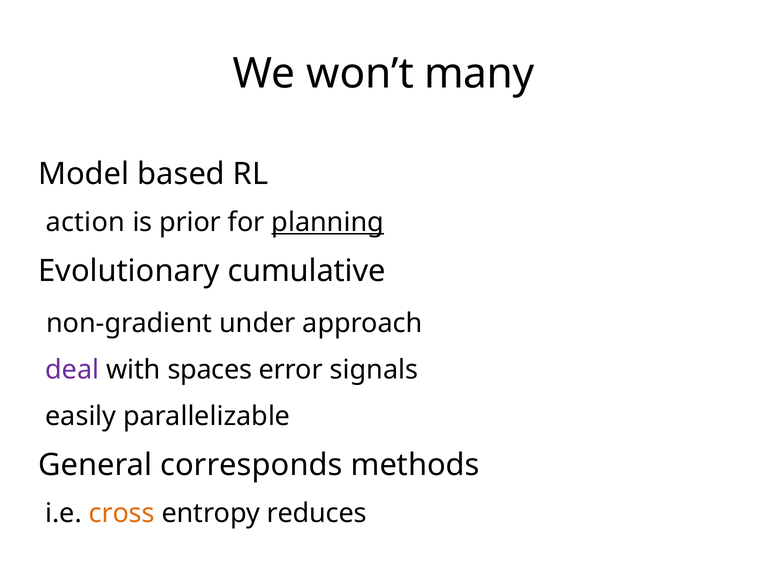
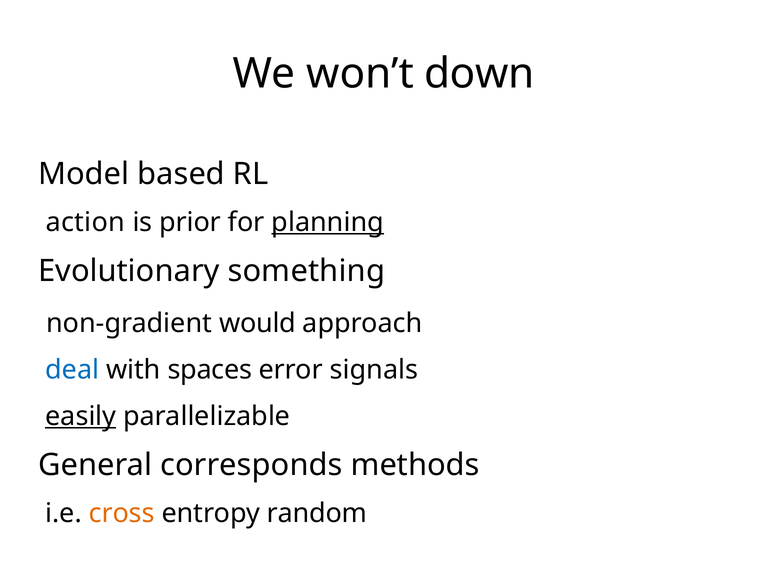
many: many -> down (479, 74)
cumulative: cumulative -> something (306, 271)
under: under -> would (257, 323)
deal colour: purple -> blue (72, 370)
easily underline: none -> present (81, 416)
reduces: reduces -> random (317, 513)
